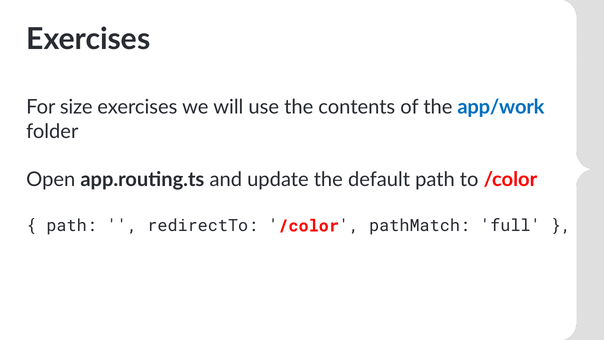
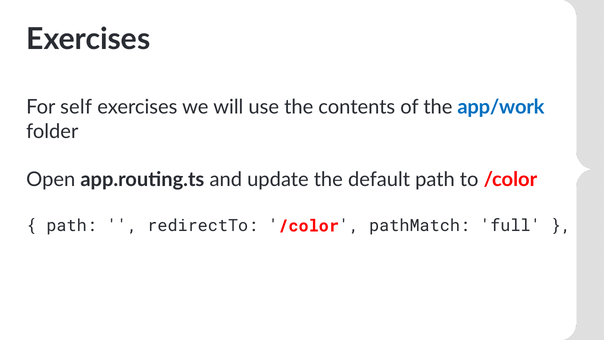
size: size -> self (76, 107)
